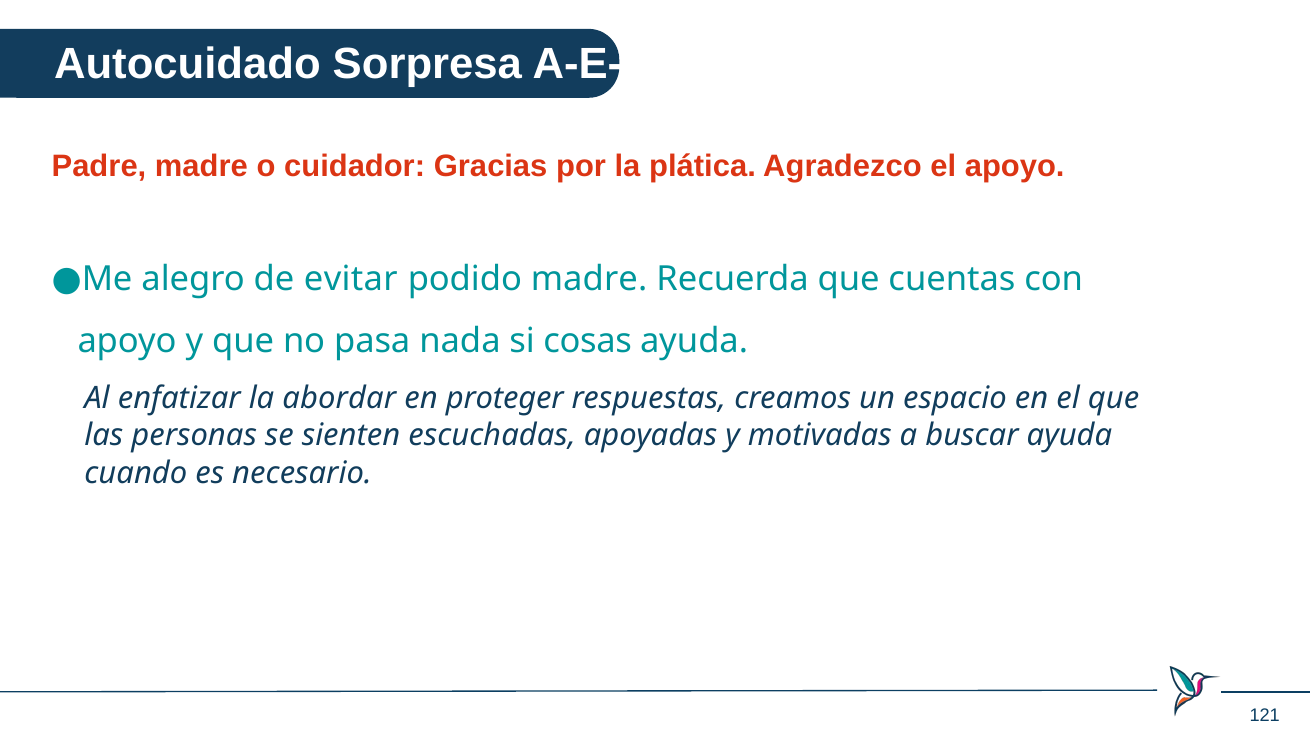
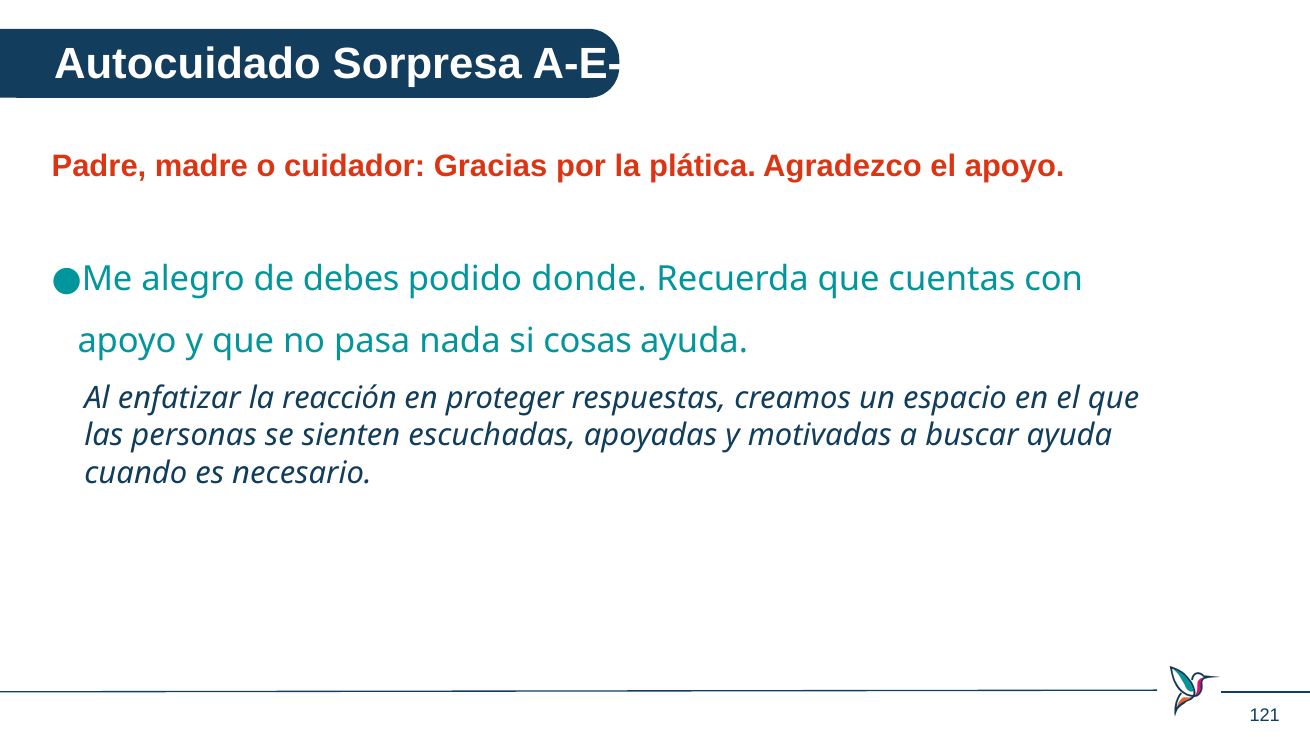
evitar: evitar -> debes (351, 279)
podido madre: madre -> donde (589, 279)
abordar: abordar -> reacción (340, 399)
